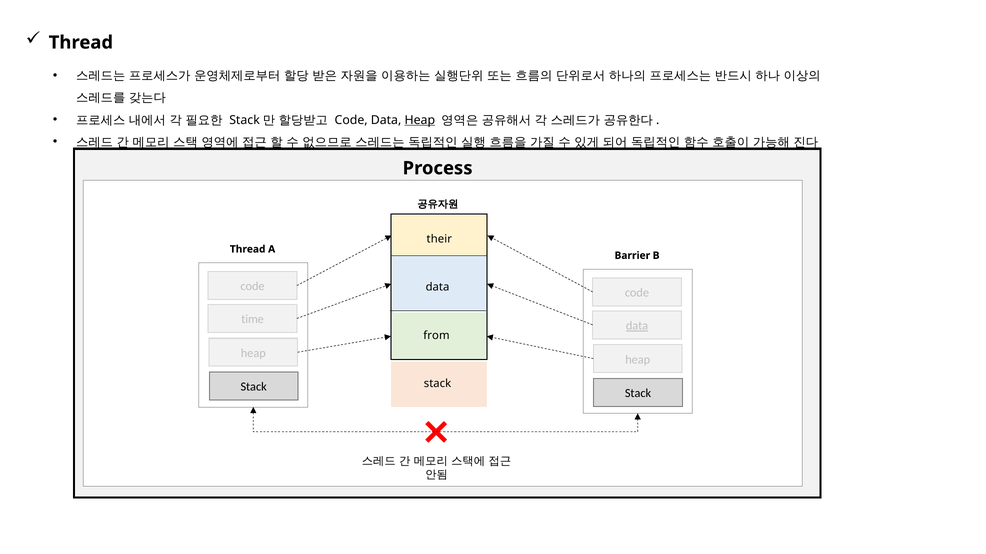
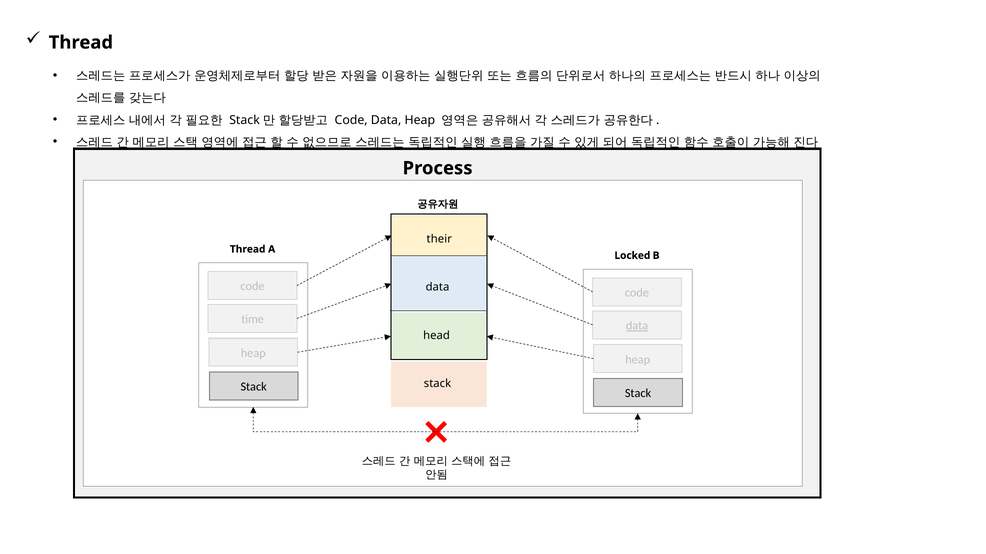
Heap underline: present -> none (420, 120)
Barrier: Barrier -> Locked (632, 256)
from: from -> head (437, 336)
